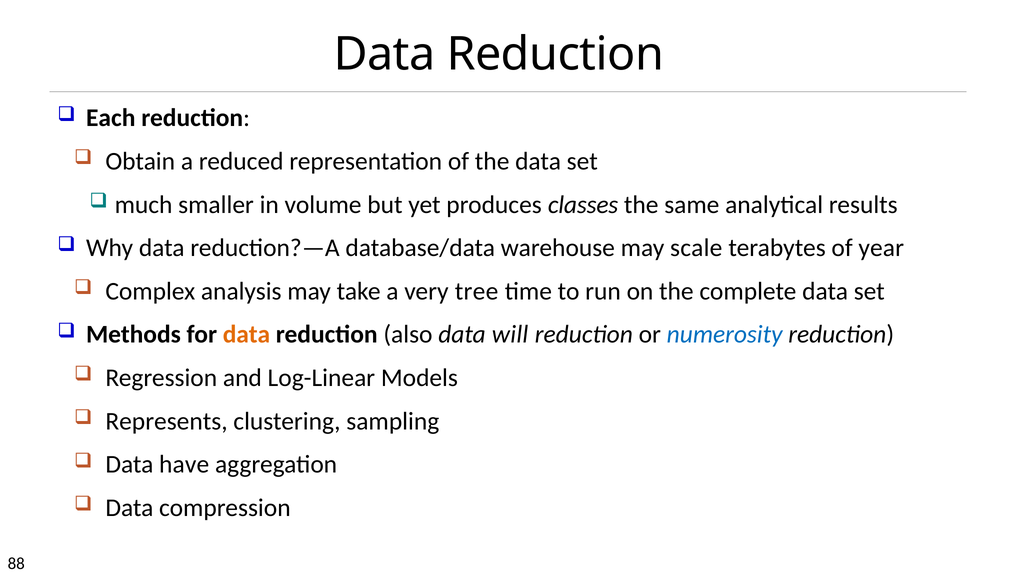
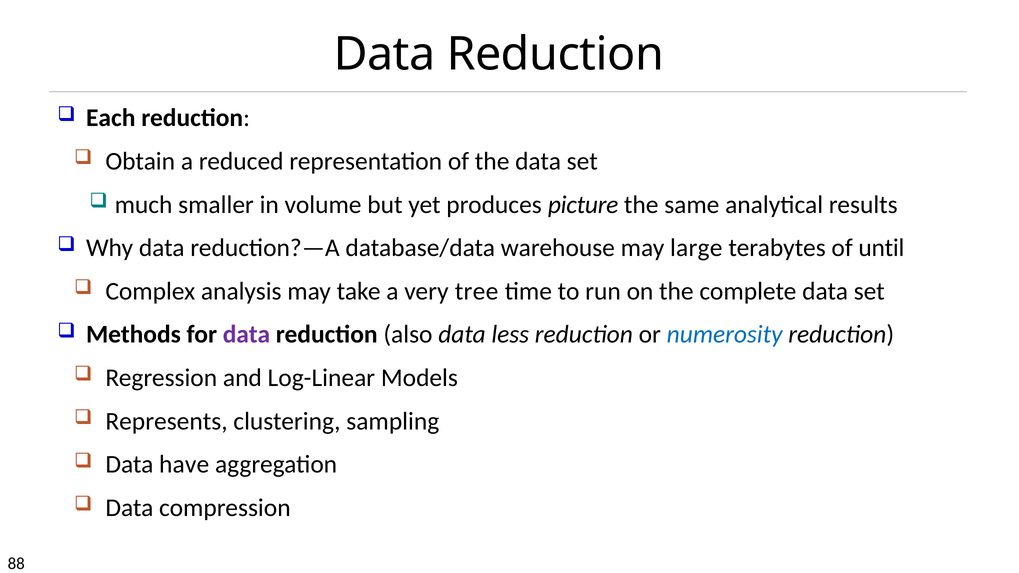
classes: classes -> picture (583, 205)
scale: scale -> large (696, 248)
year: year -> until (881, 248)
data colour: orange -> purple (246, 335)
will: will -> less (510, 335)
